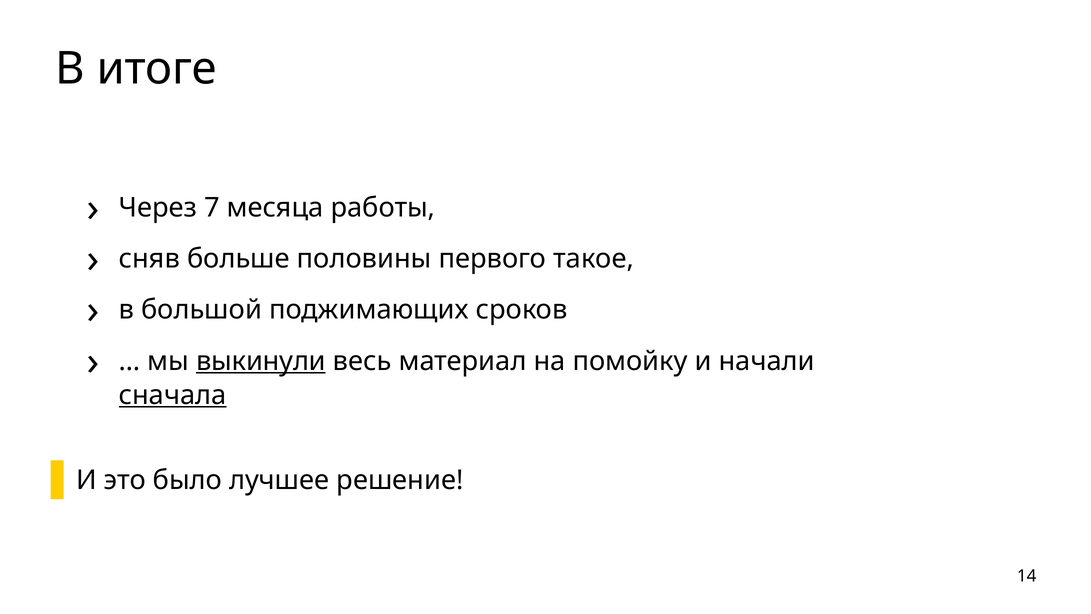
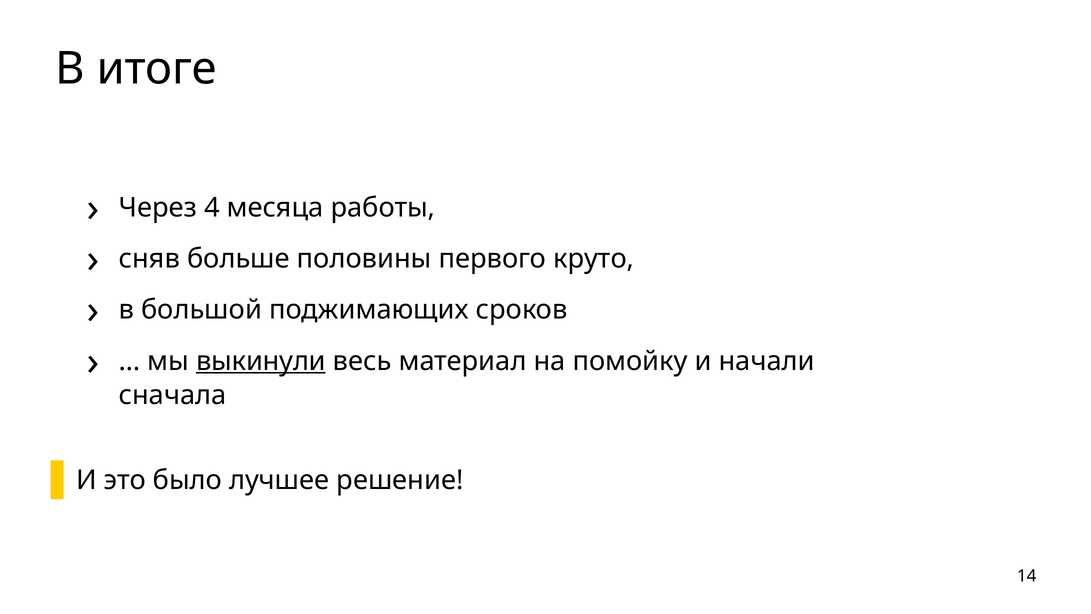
7: 7 -> 4 (212, 207)
такое: такое -> круто (594, 259)
сначала underline: present -> none (173, 395)
